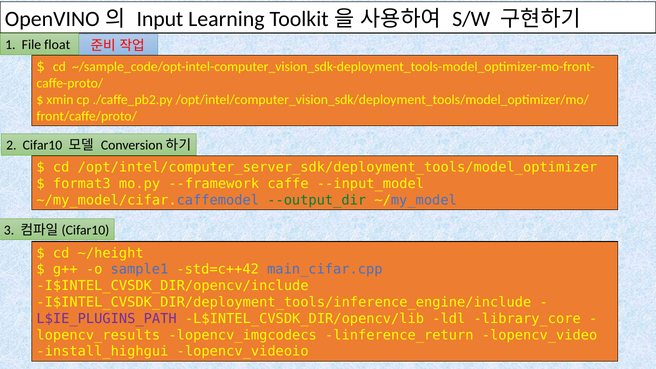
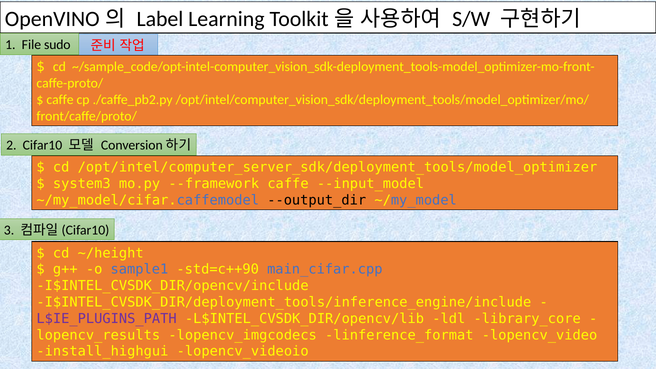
Input: Input -> Label (160, 19)
float: float -> sudo (57, 45)
xmin: xmin -> caffe (60, 100)
format3: format3 -> system3 (82, 184)
--output_dir colour: green -> black (317, 200)
std=c++42: std=c++42 -> std=c++90 (218, 269)
linference_return: linference_return -> linference_format (399, 335)
